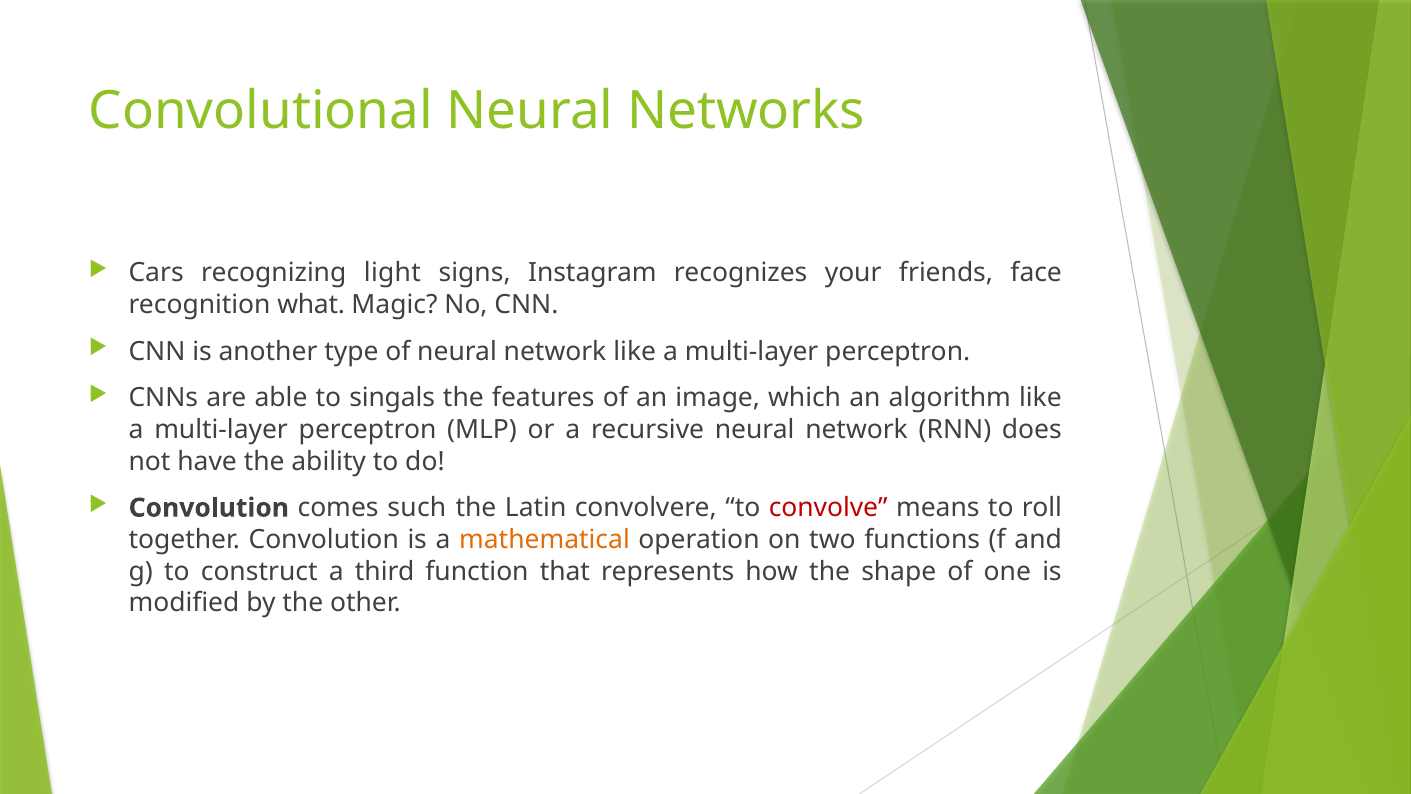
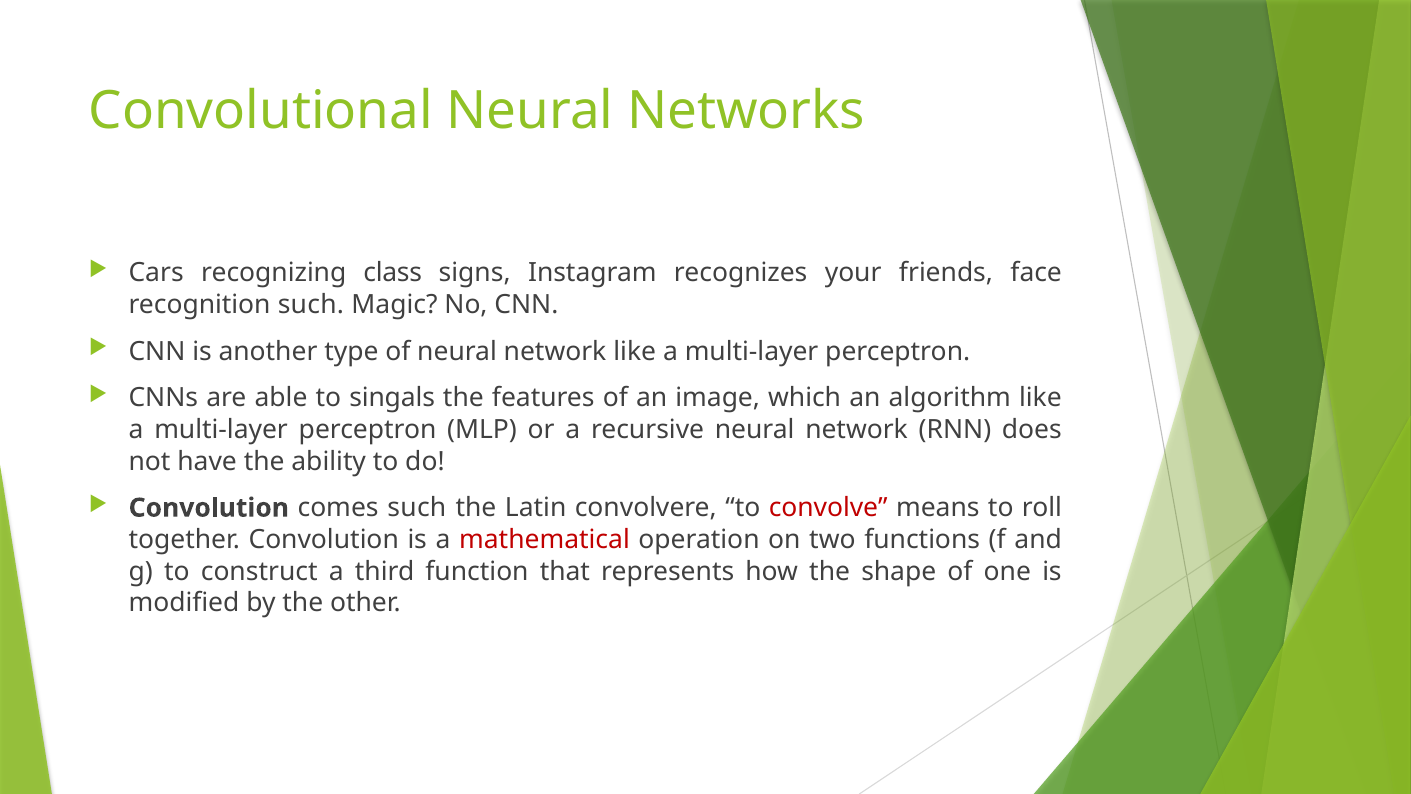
light: light -> class (393, 273)
recognition what: what -> such (311, 305)
mathematical colour: orange -> red (544, 539)
